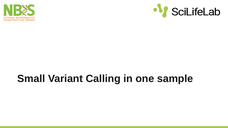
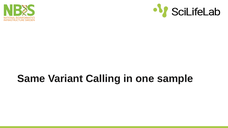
Small: Small -> Same (31, 79)
